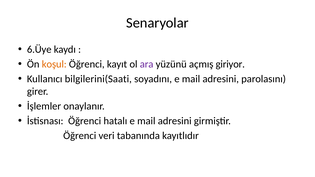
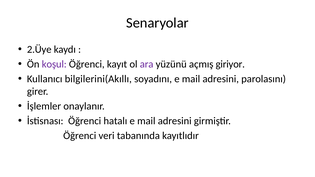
6.Üye: 6.Üye -> 2.Üye (39, 50)
koşul colour: orange -> purple (54, 64)
bilgilerini(Saati: bilgilerini(Saati -> bilgilerini(Akıllı (98, 79)
